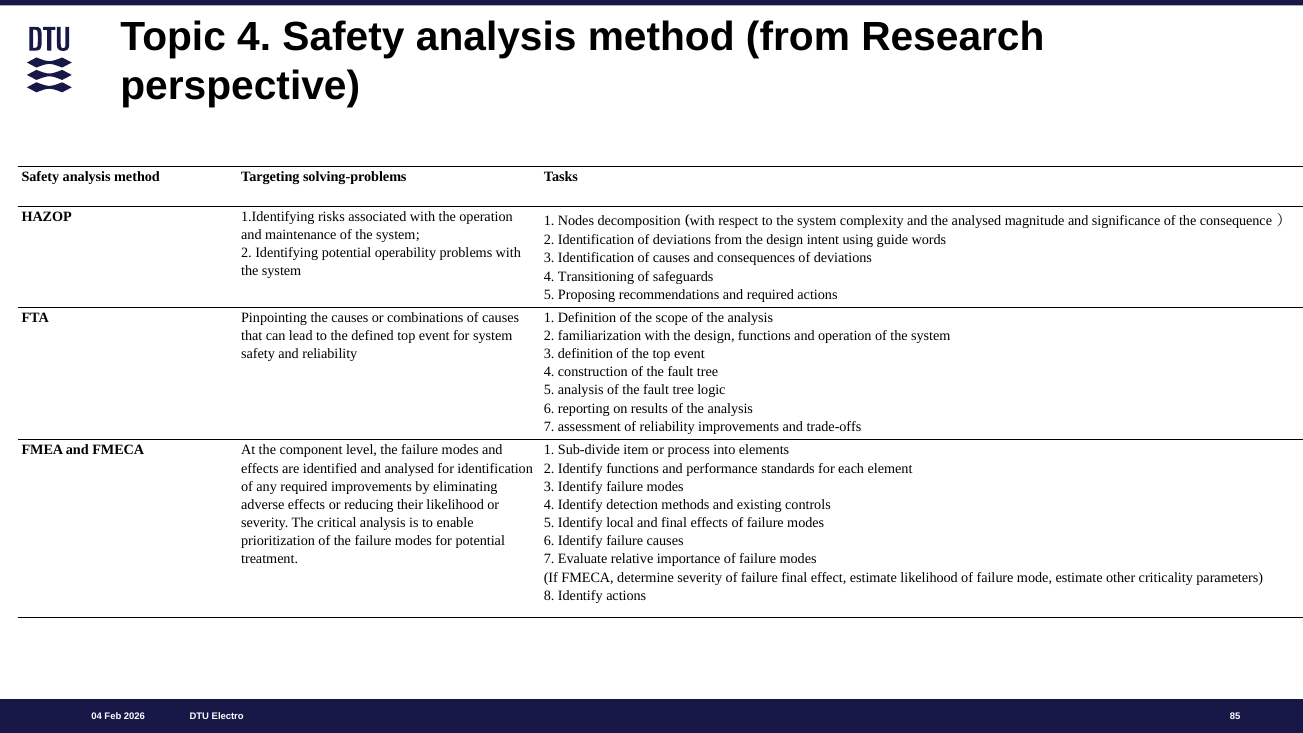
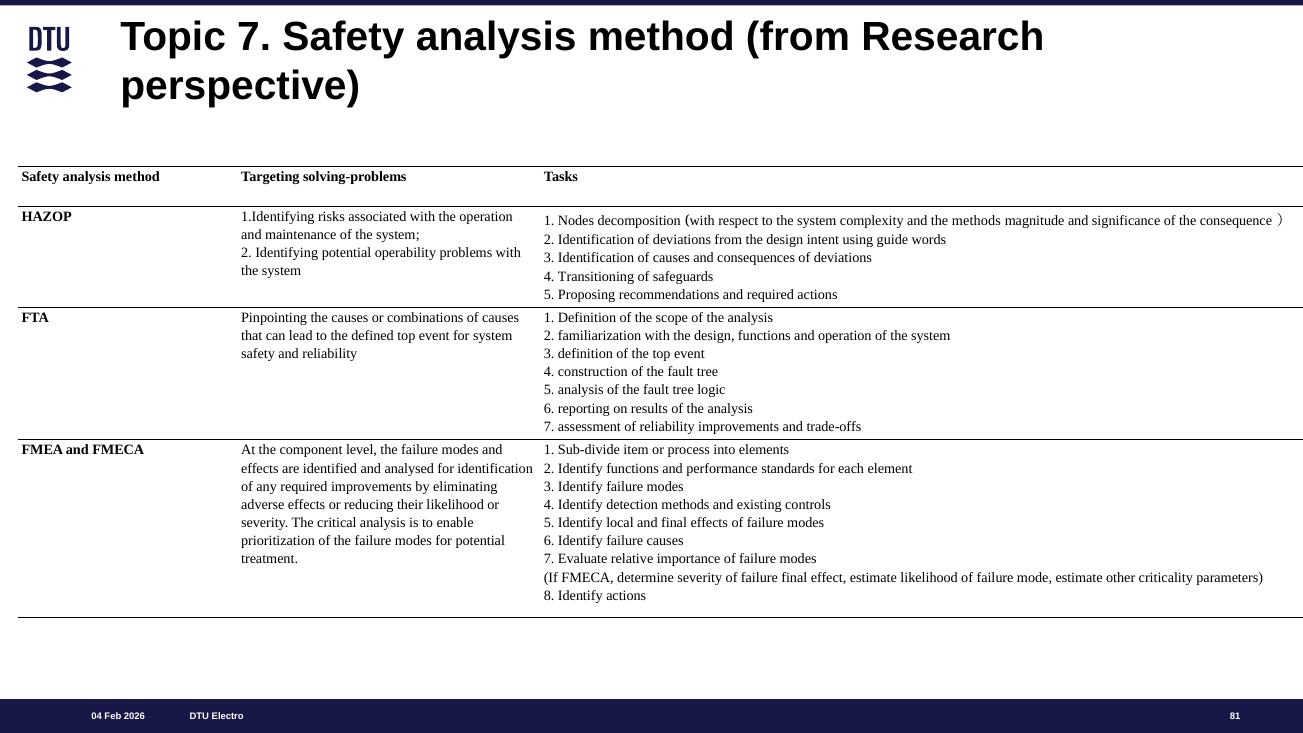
Topic 4: 4 -> 7 (254, 37)
the analysed: analysed -> methods (976, 221)
85: 85 -> 81 (1235, 717)
